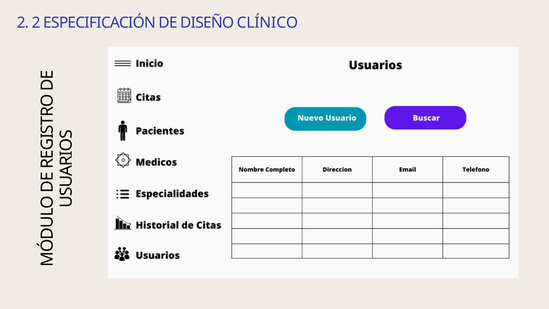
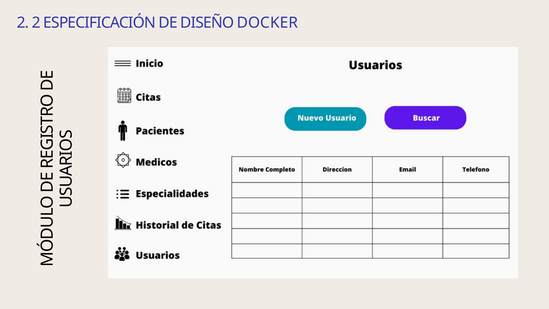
CLÍNICO: CLÍNICO -> DOCKER (267, 23)
